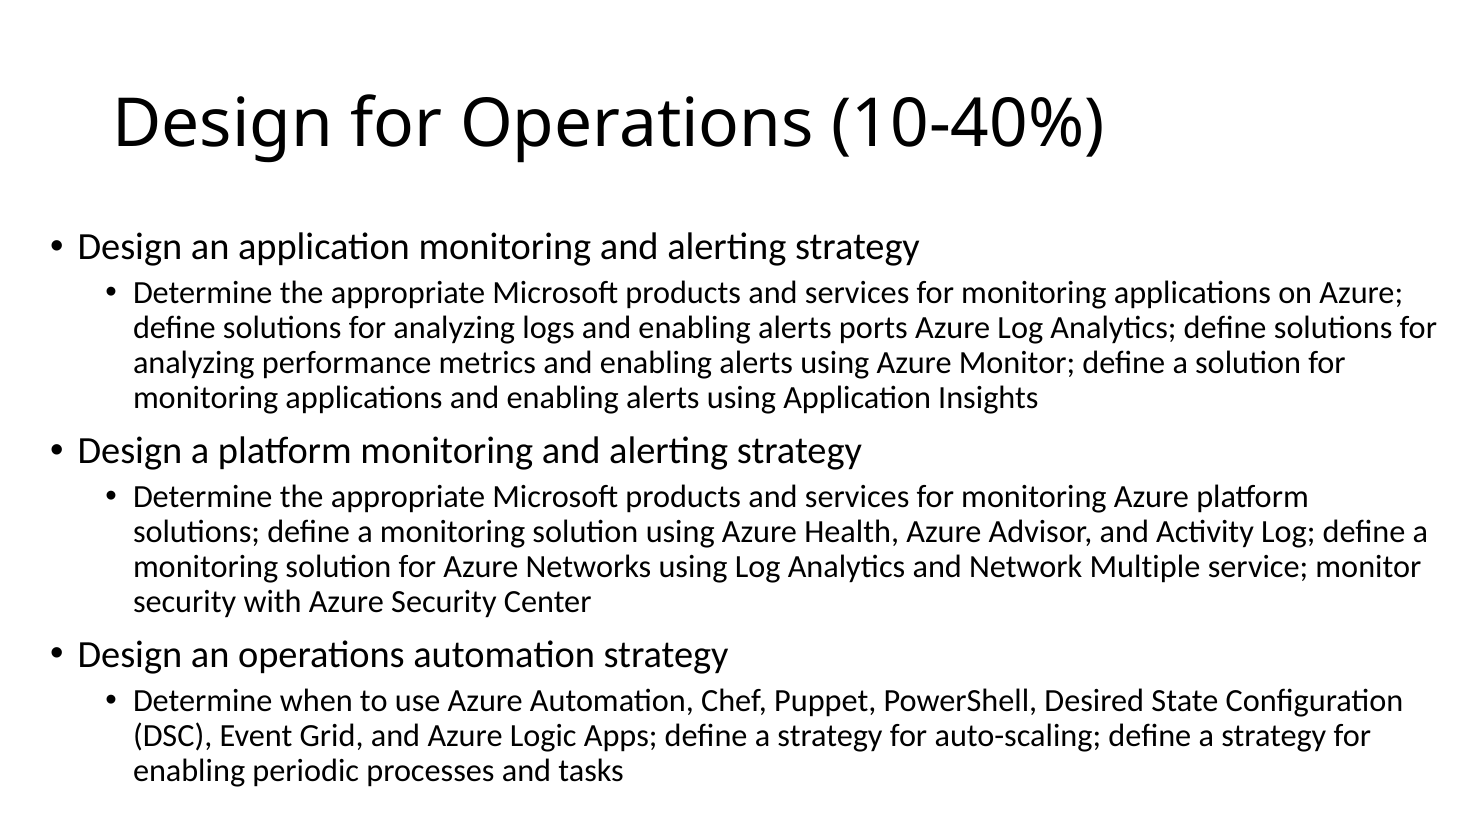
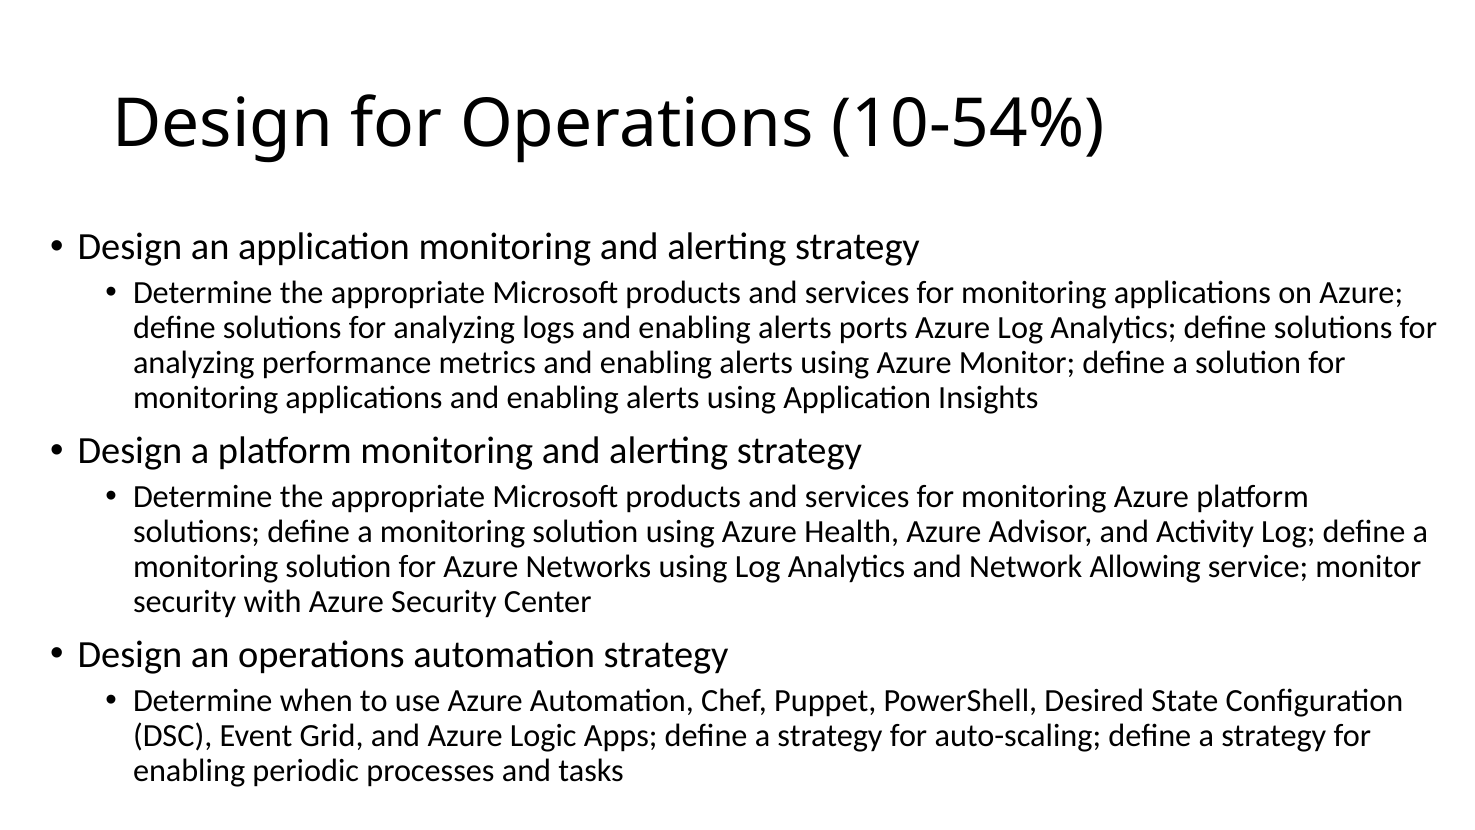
10-40%: 10-40% -> 10-54% (968, 124)
Multiple: Multiple -> Allowing (1145, 566)
